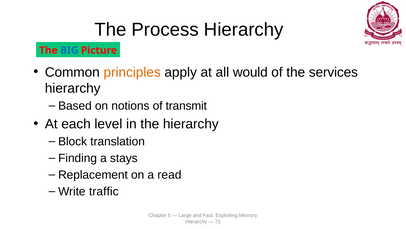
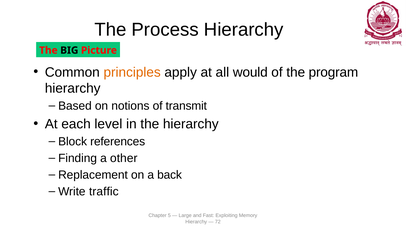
BIG colour: blue -> black (69, 50)
services: services -> program (333, 72)
translation: translation -> references (118, 141)
stays: stays -> other (124, 158)
read: read -> back (170, 175)
